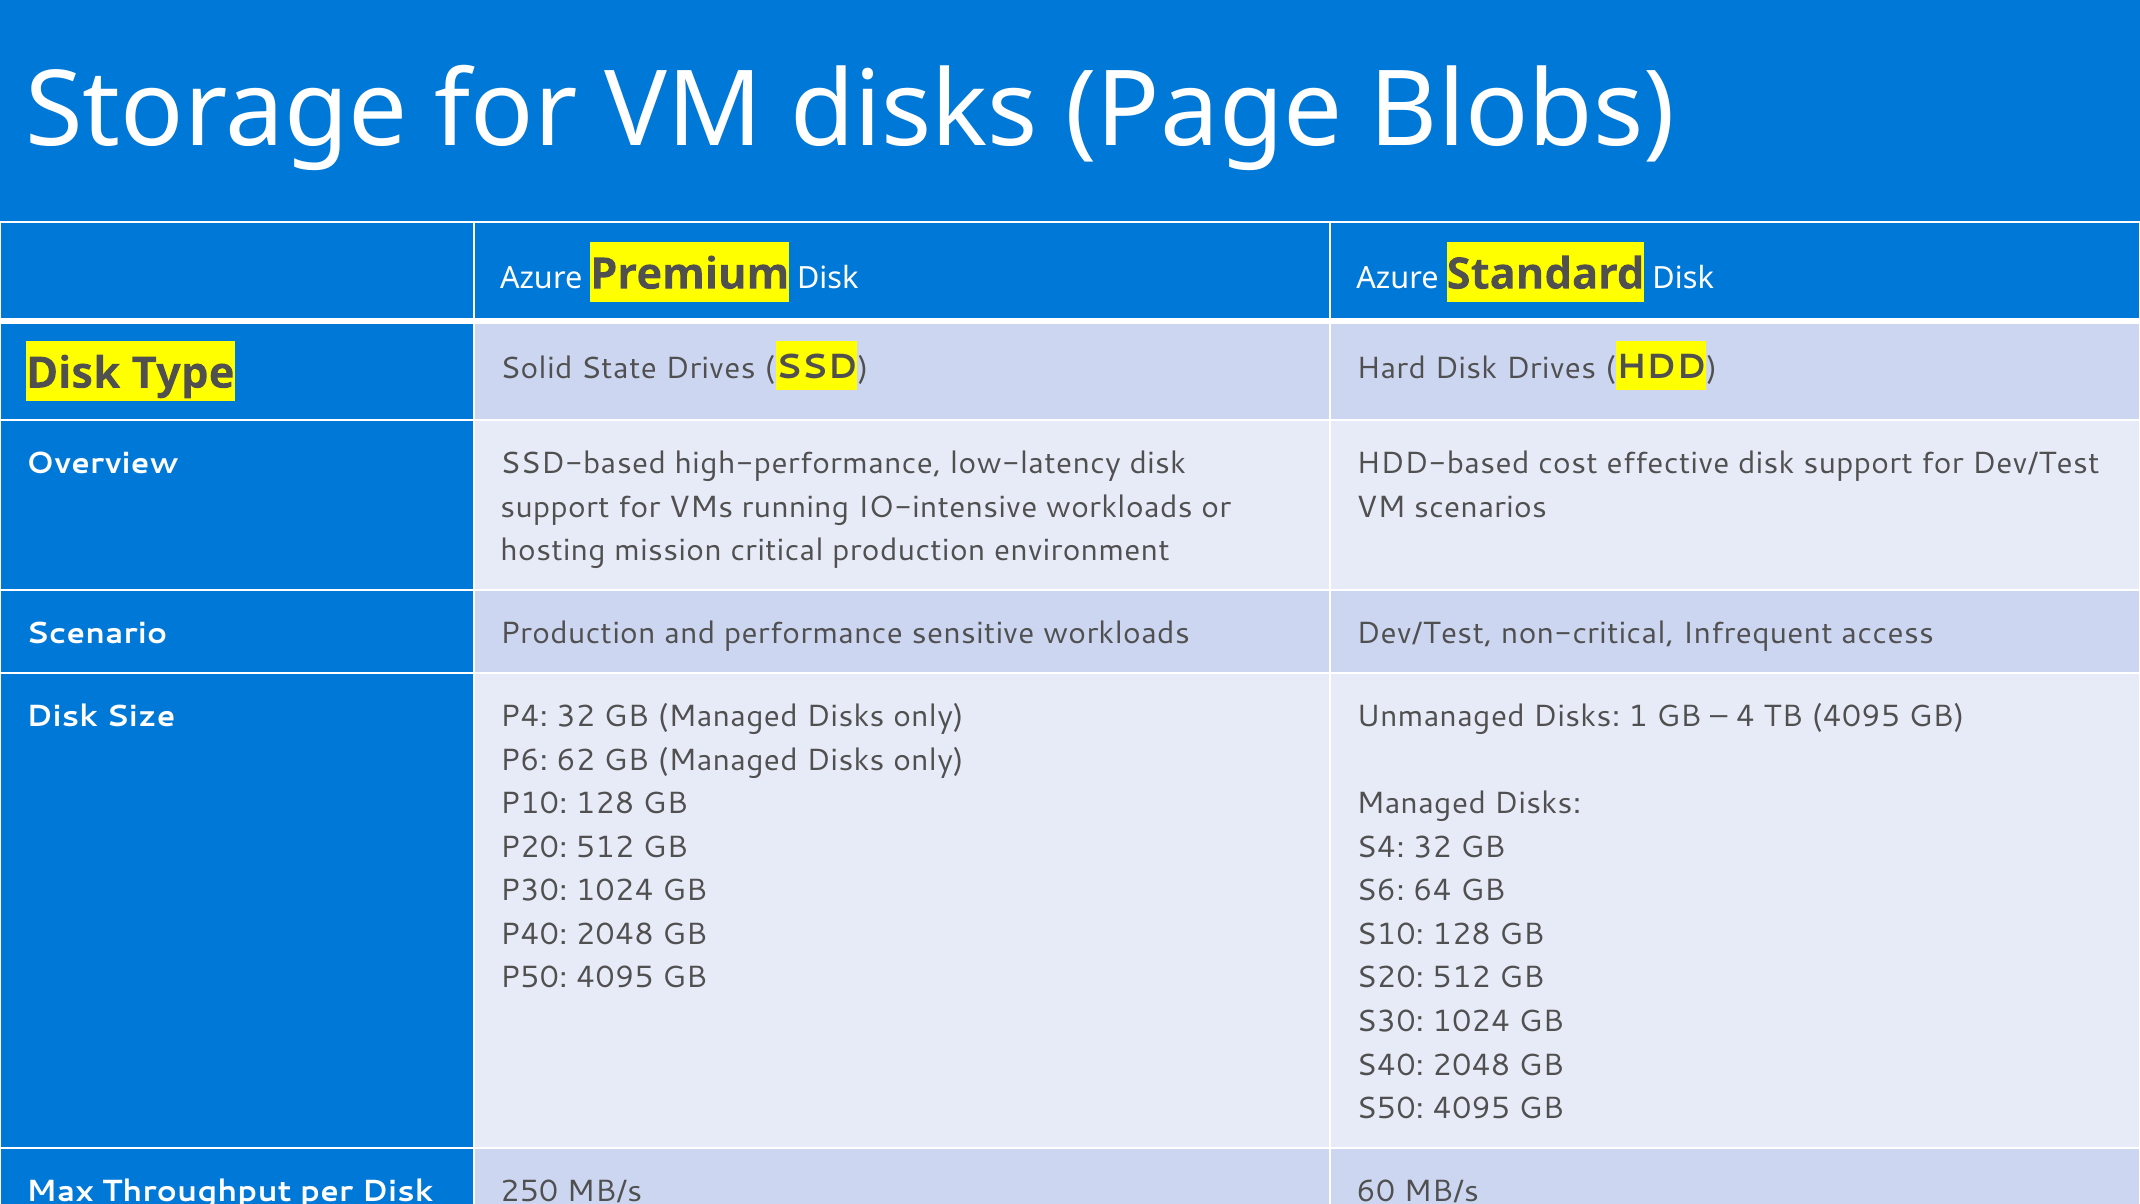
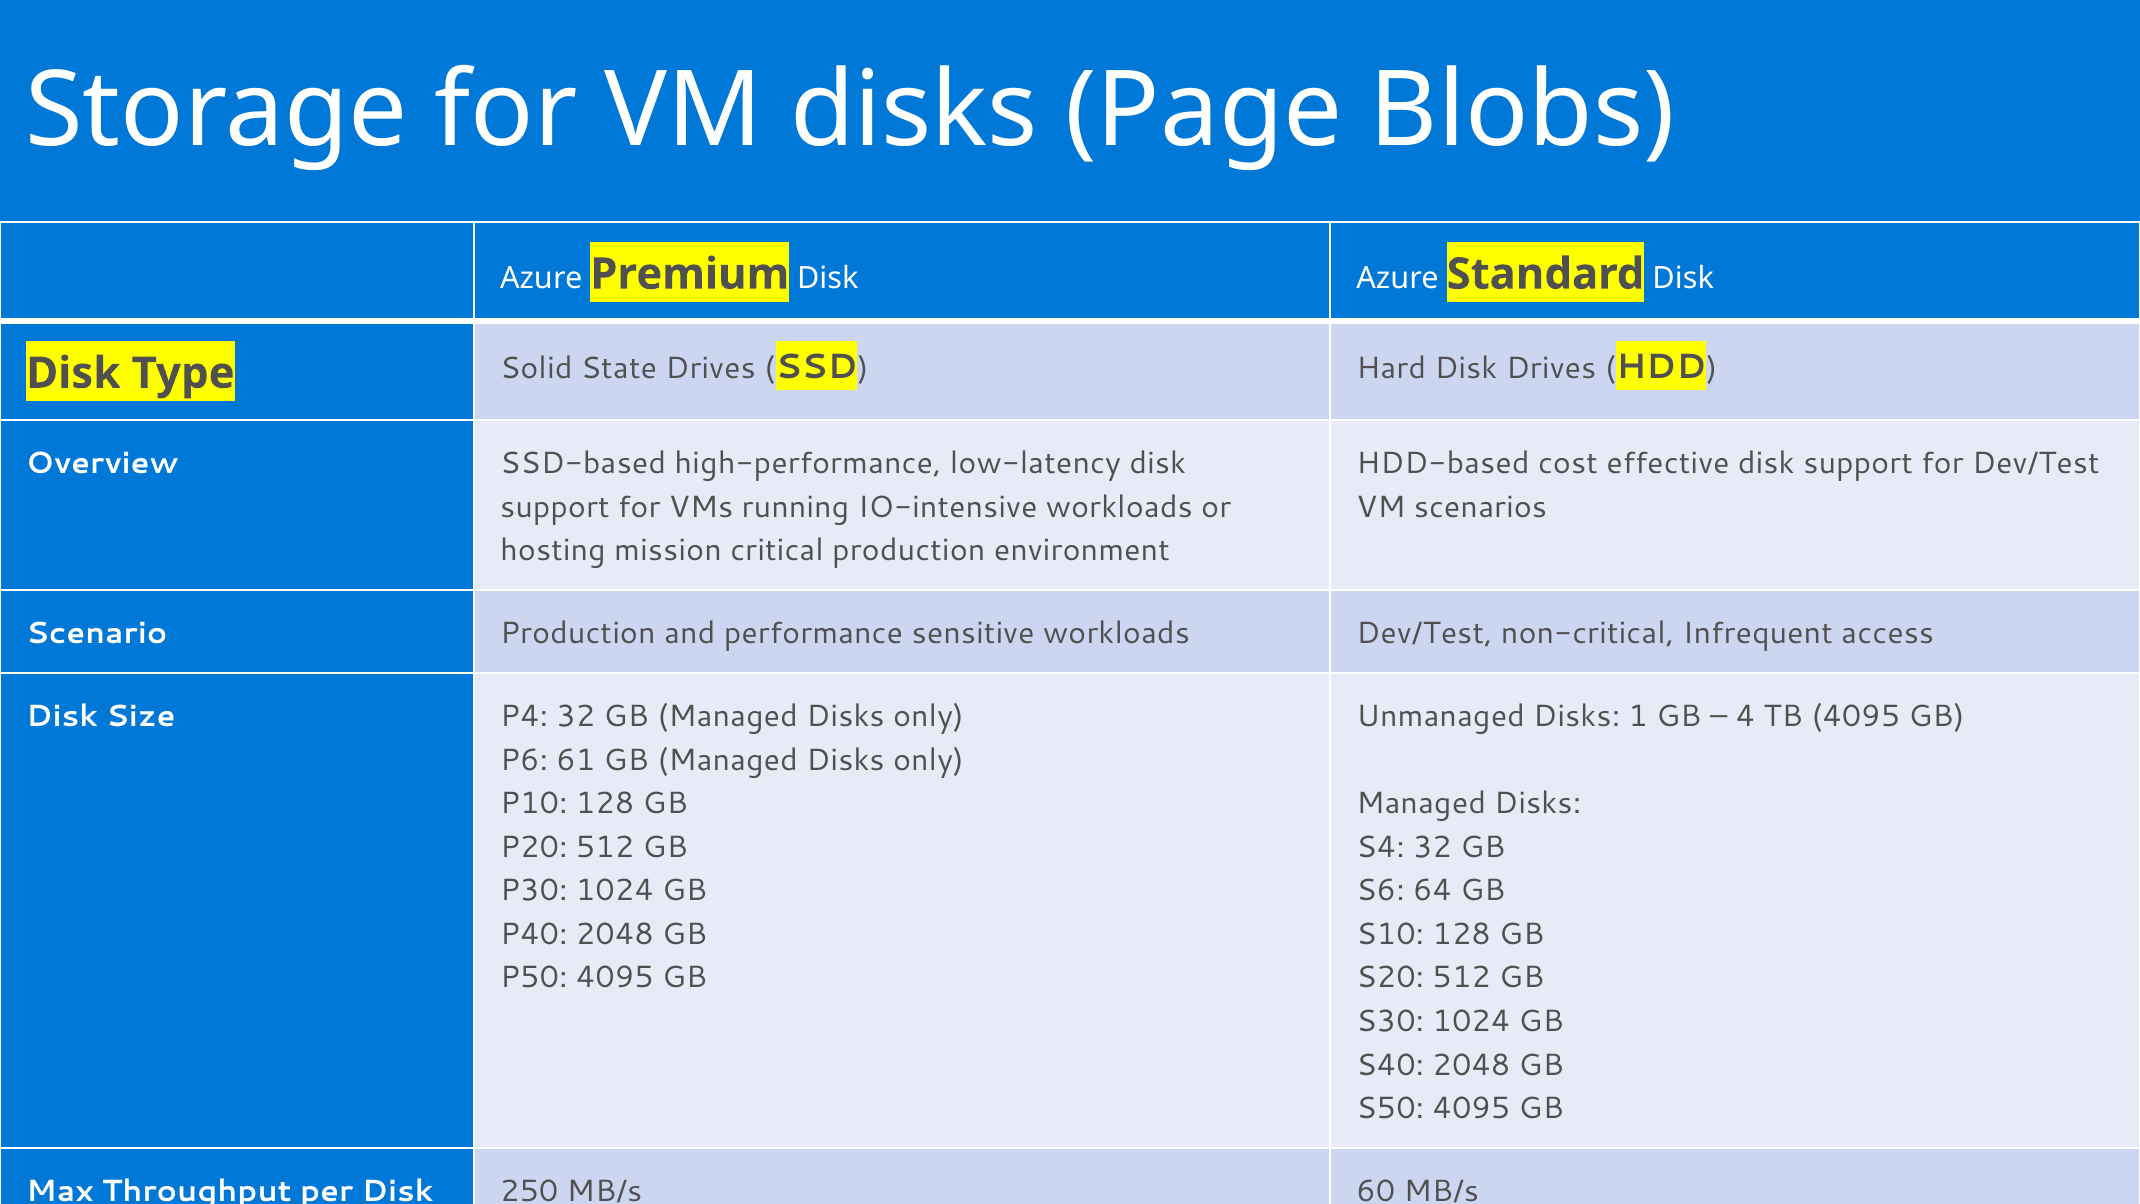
62: 62 -> 61 (576, 760)
